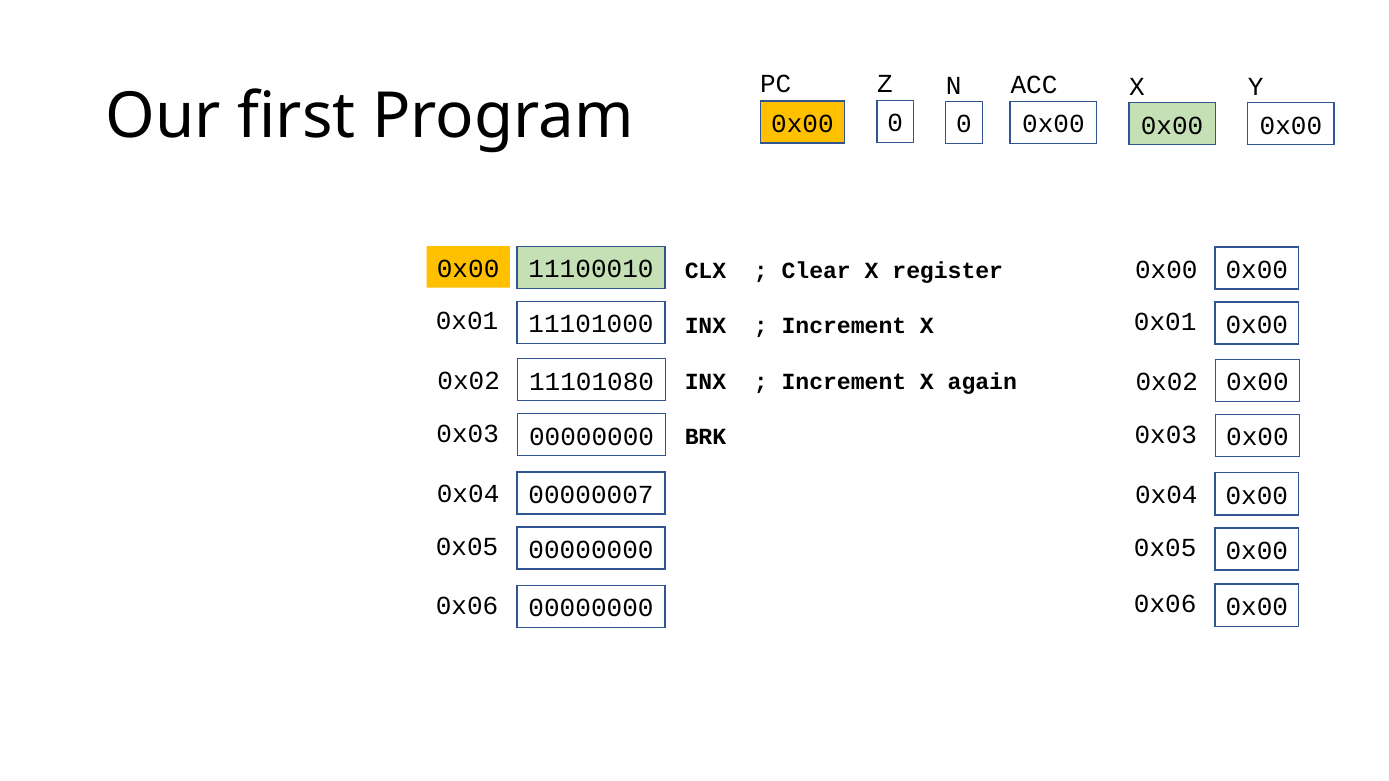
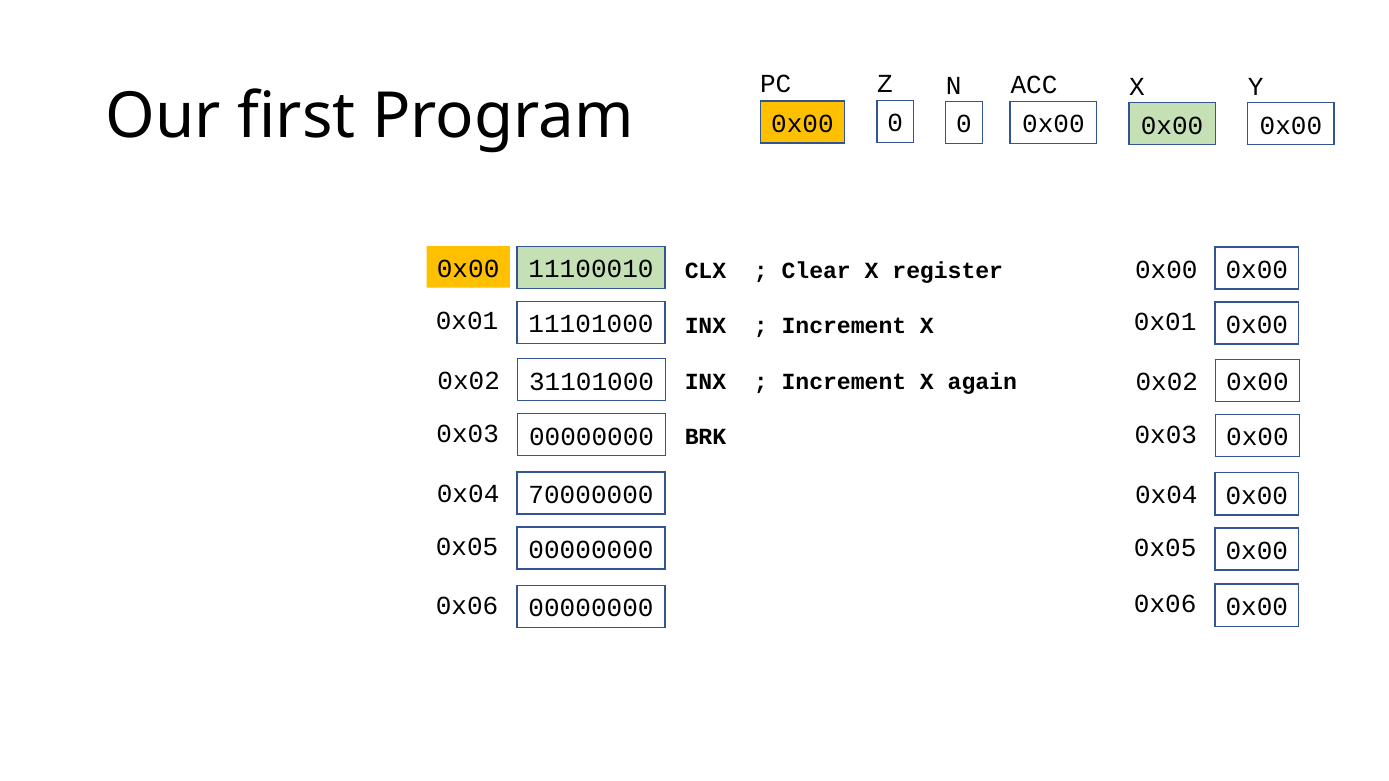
11101080: 11101080 -> 31101000 (592, 382)
00000007: 00000007 -> 70000000 (591, 495)
